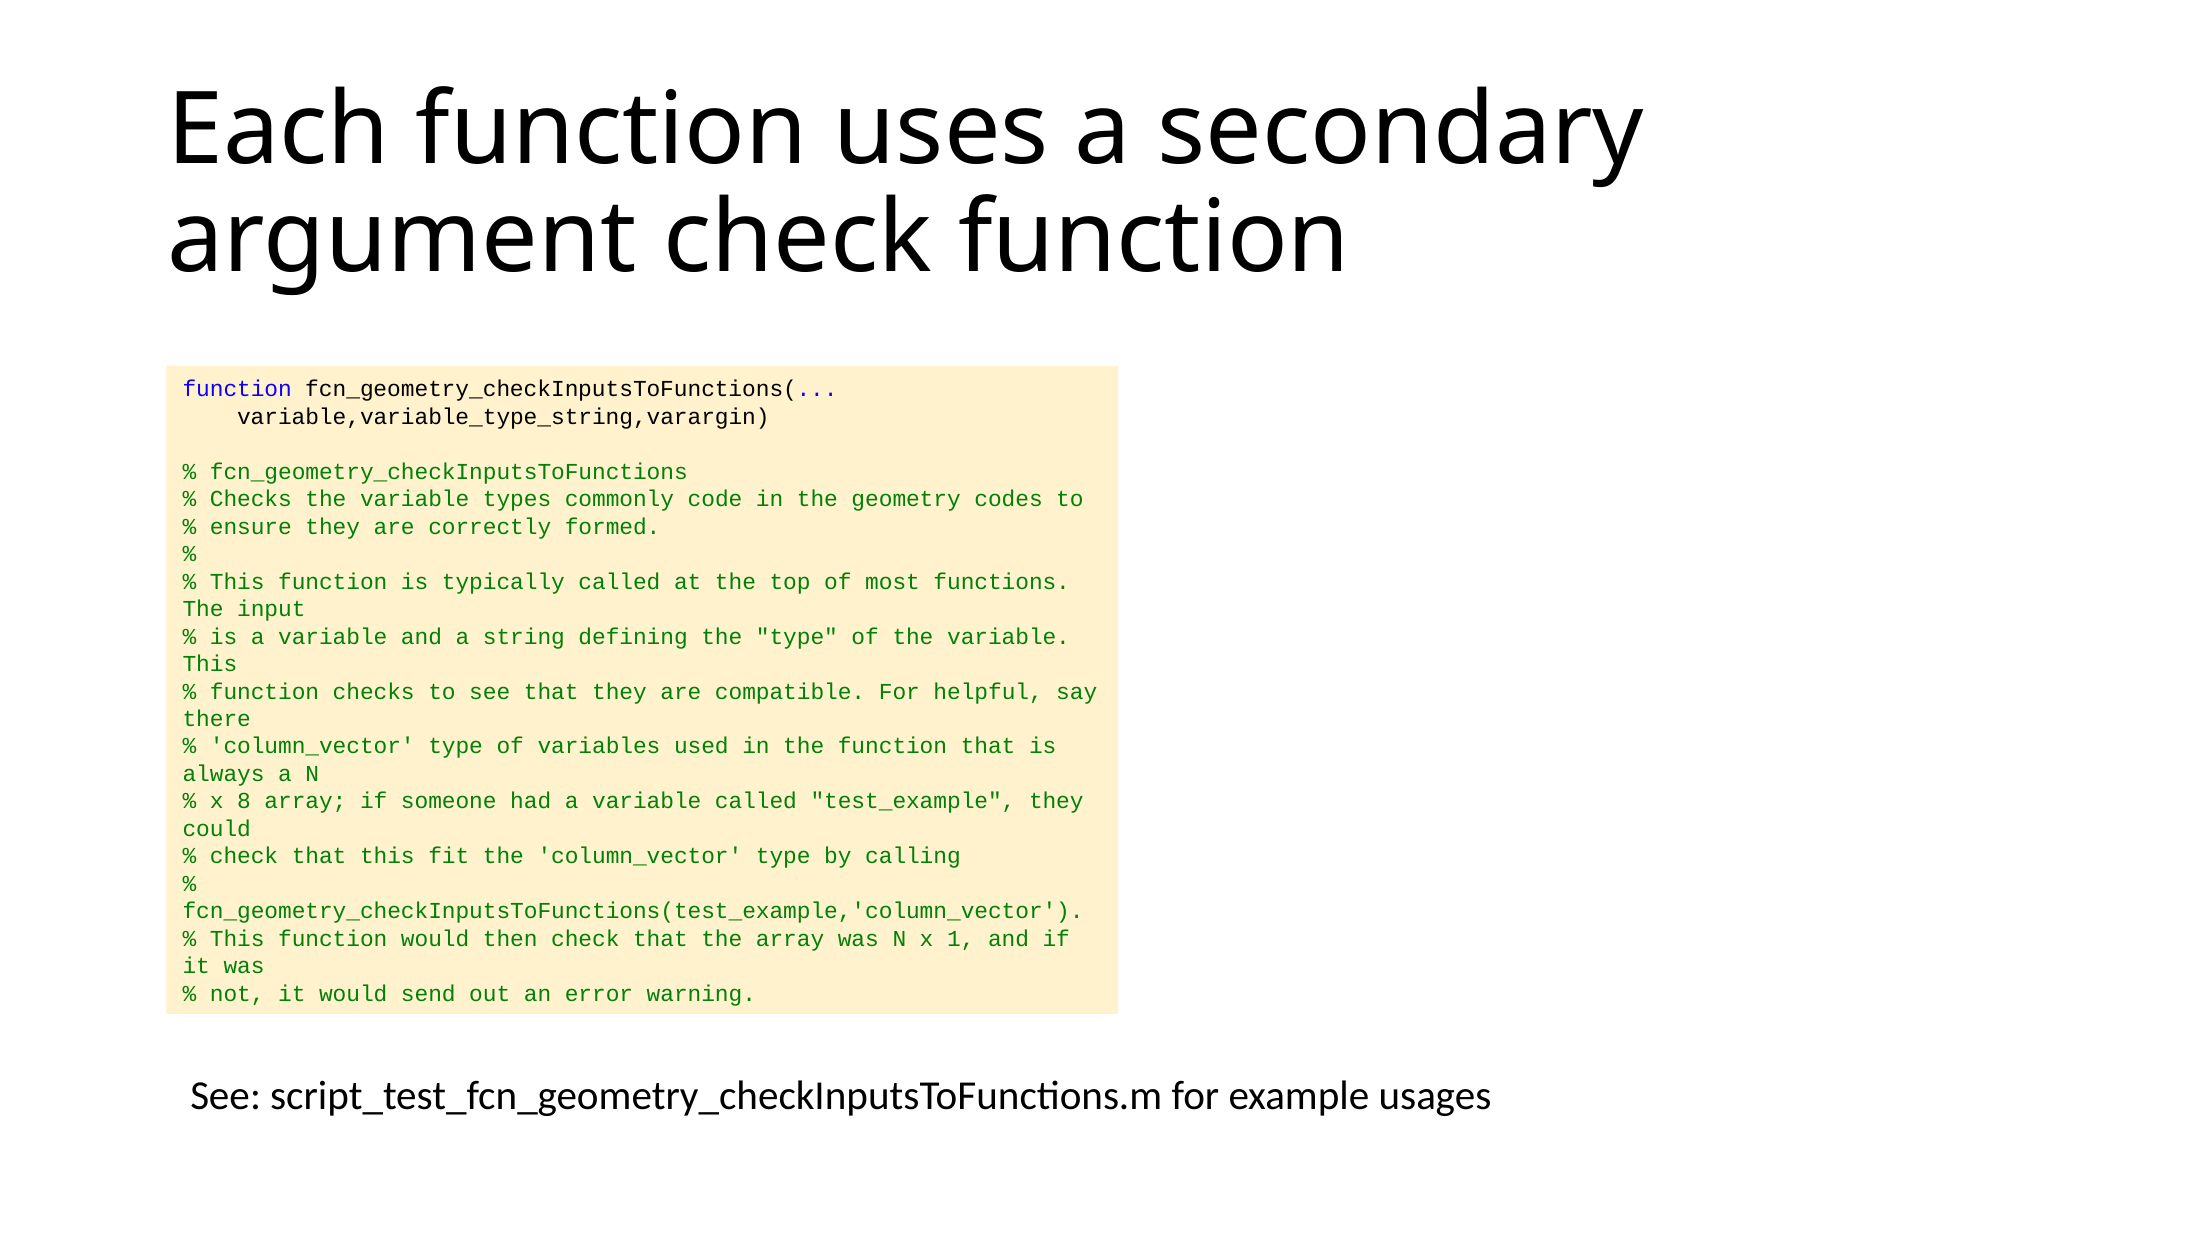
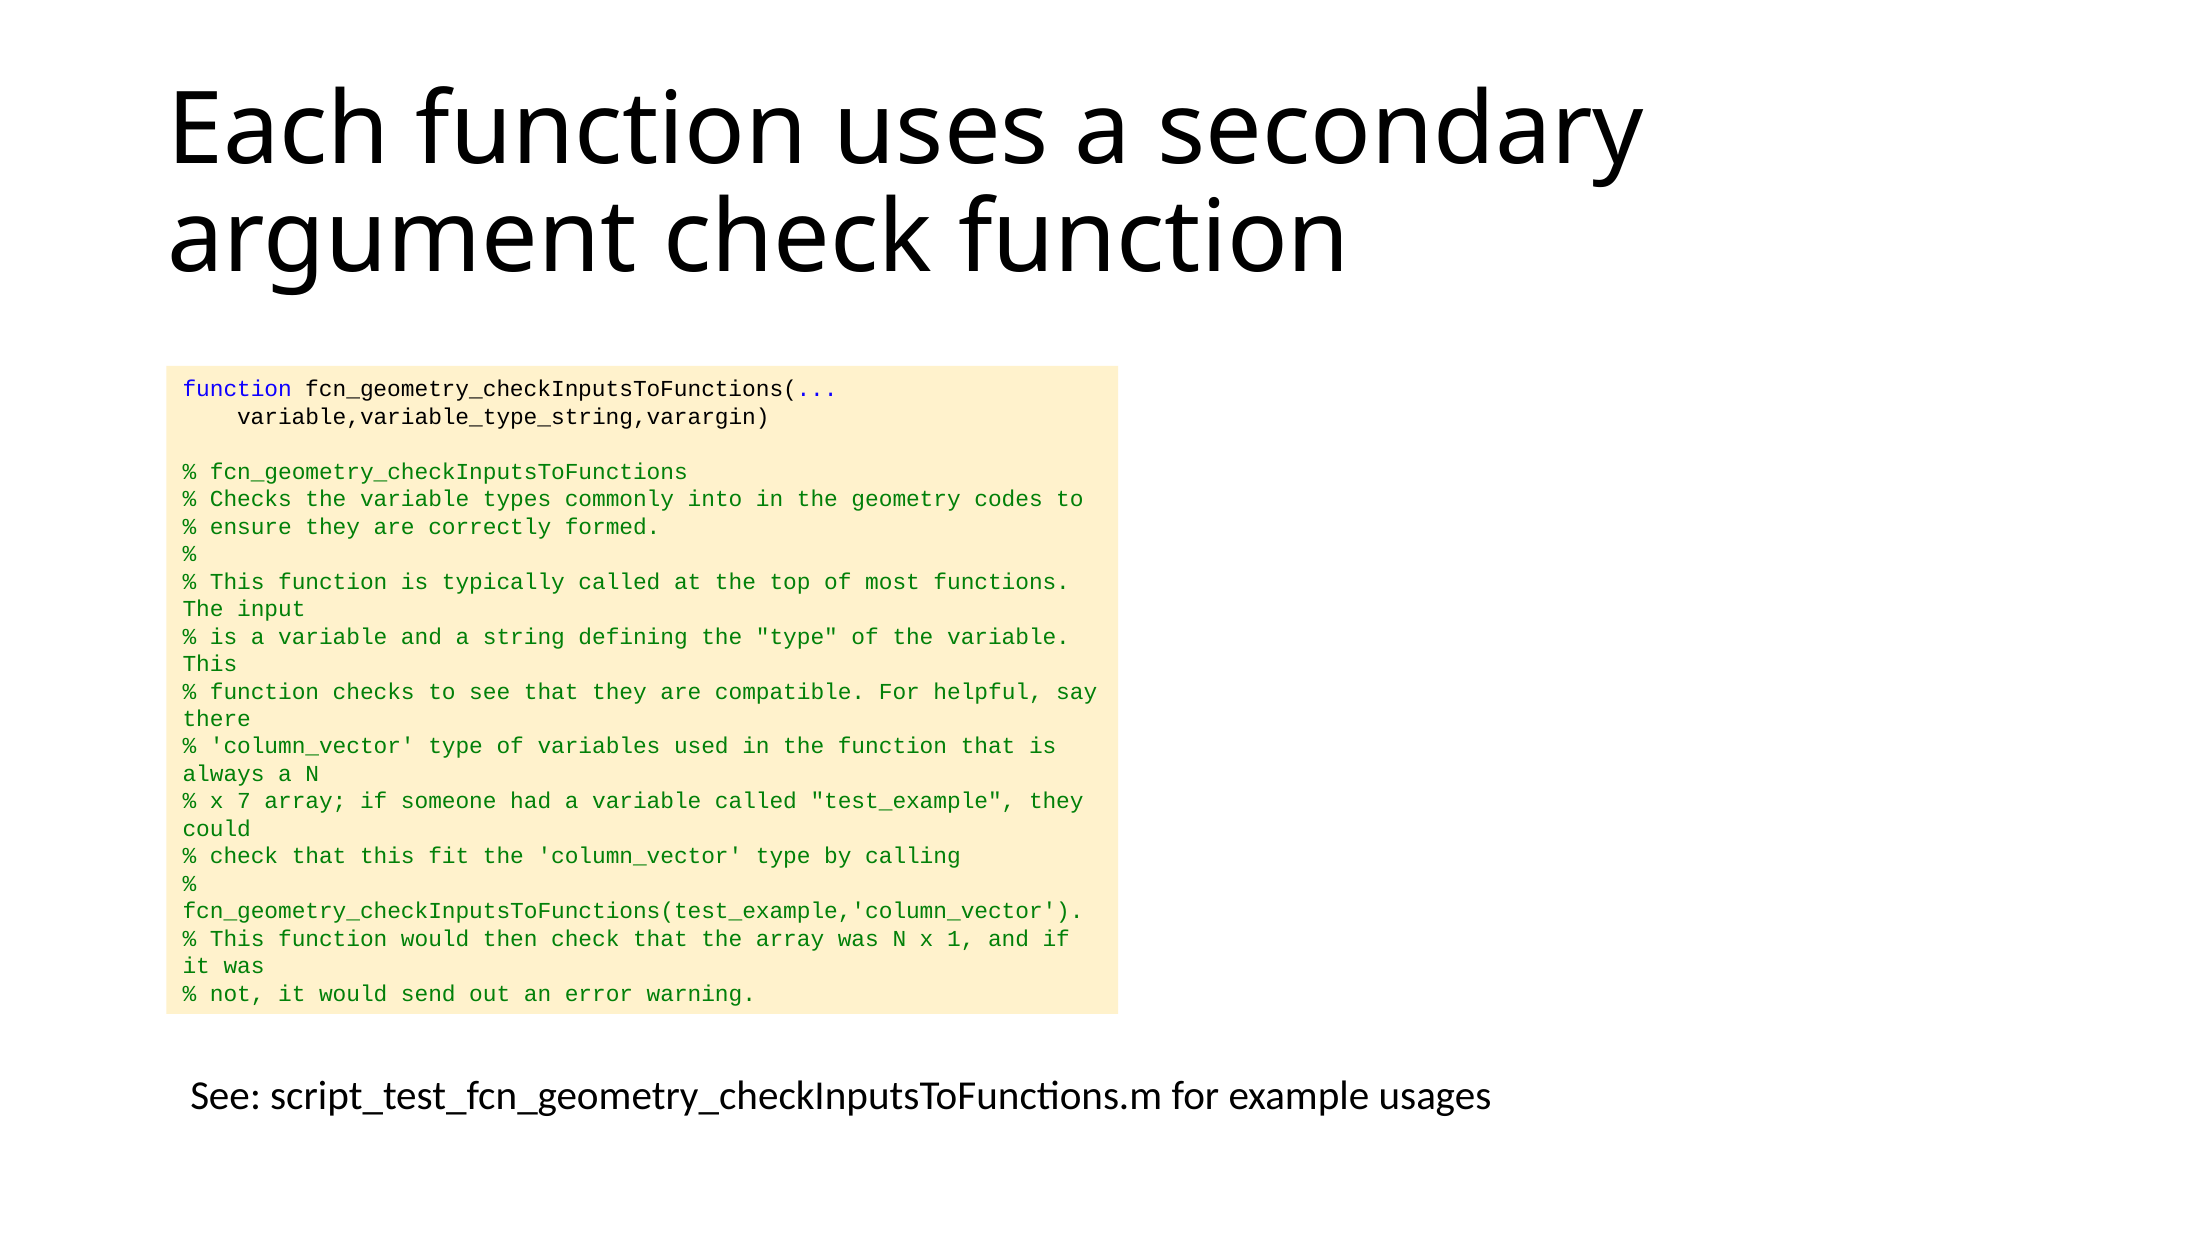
code: code -> into (715, 499)
8: 8 -> 7 (244, 801)
